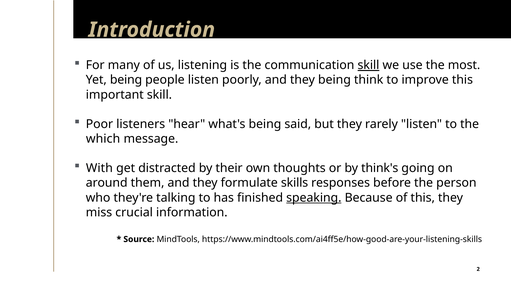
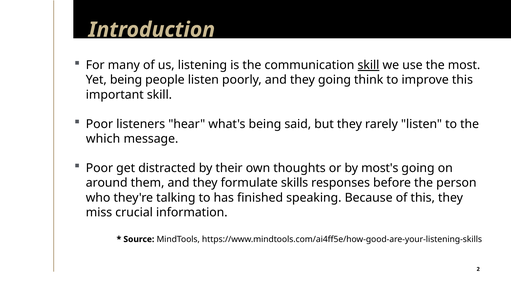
they being: being -> going (335, 80)
With: With -> Poor (99, 168)
think's: think's -> most's (380, 168)
speaking underline: present -> none (314, 197)
